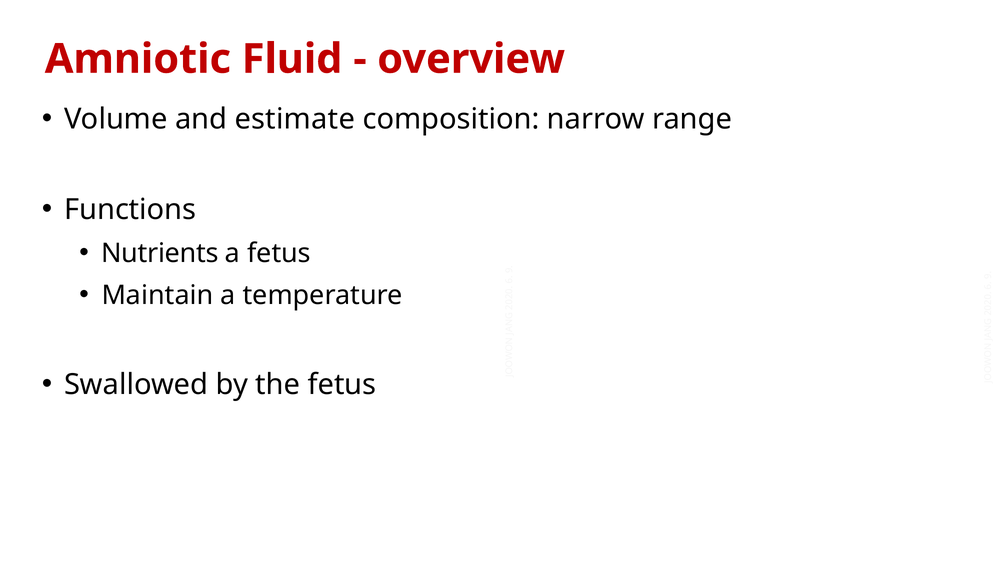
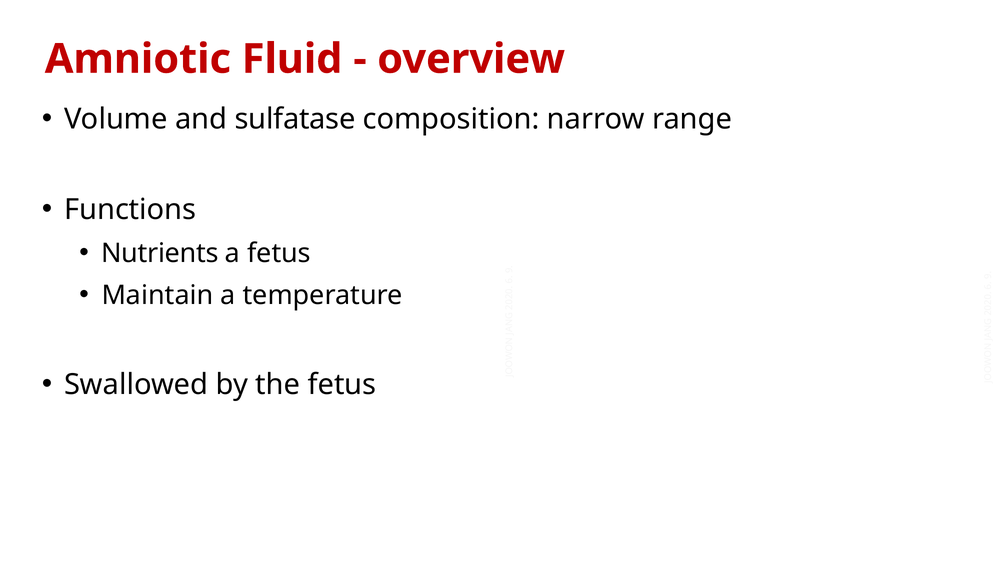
estimate: estimate -> sulfatase (295, 119)
